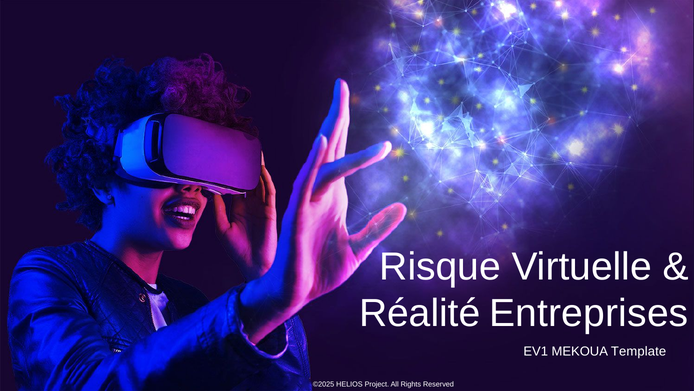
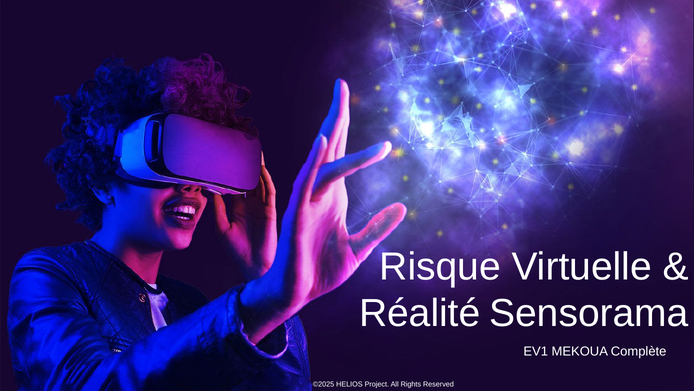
Entreprises: Entreprises -> Sensorama (589, 313)
Template: Template -> Complète (639, 351)
